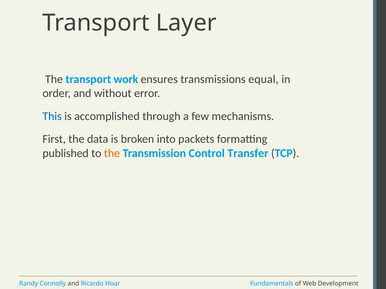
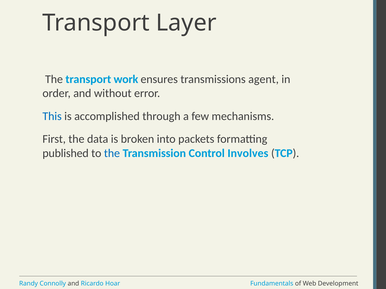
equal: equal -> agent (264, 79)
the colour: orange -> blue (112, 153)
Transfer: Transfer -> Involves (248, 153)
